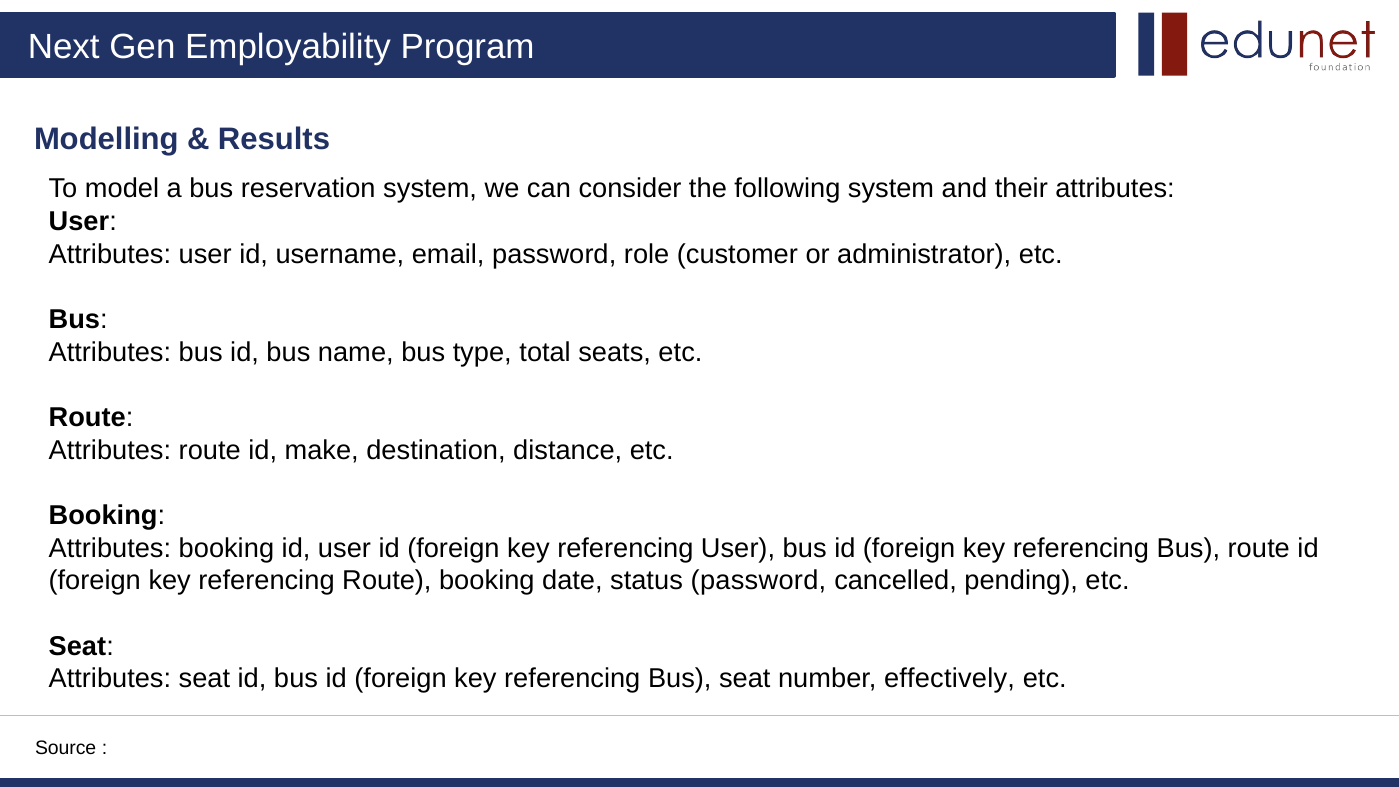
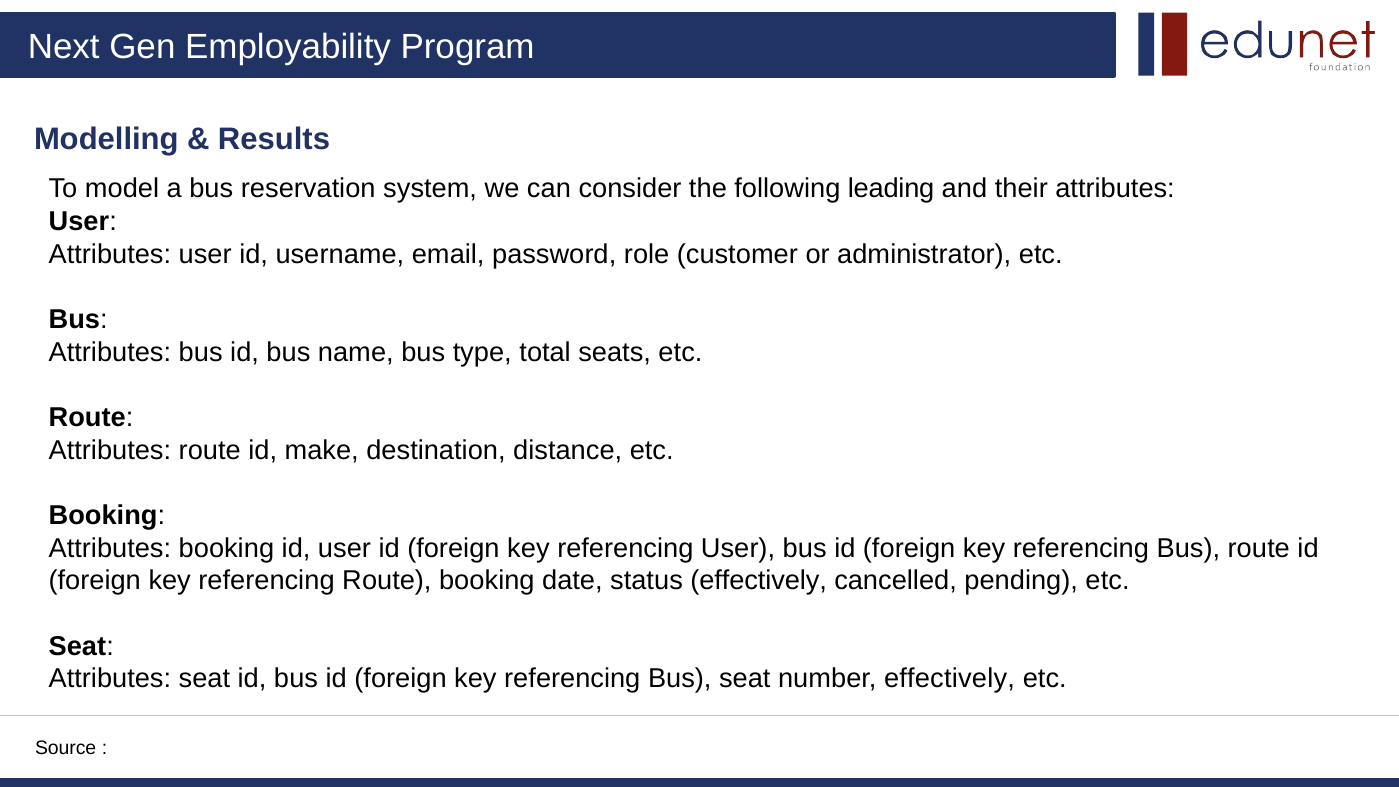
following system: system -> leading (891, 189)
status password: password -> effectively (759, 581)
